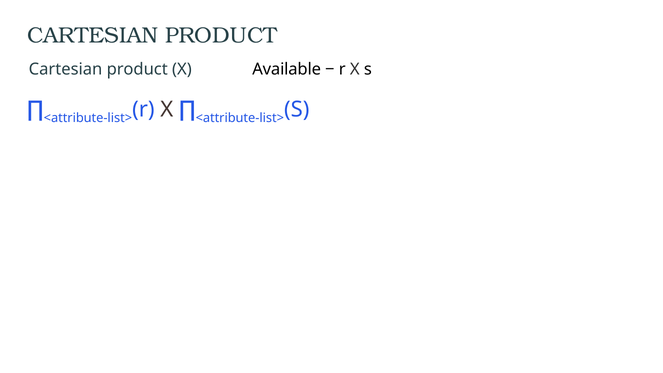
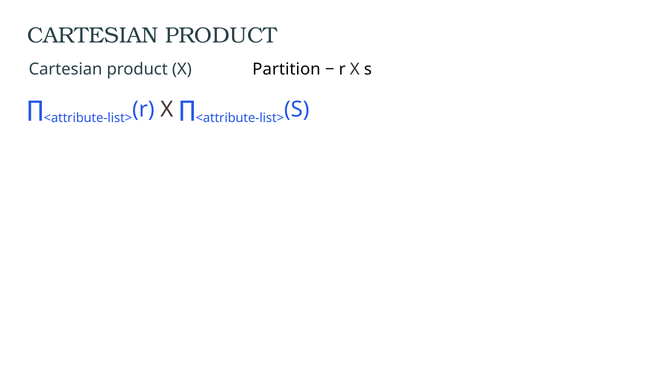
Available: Available -> Partition (286, 69)
